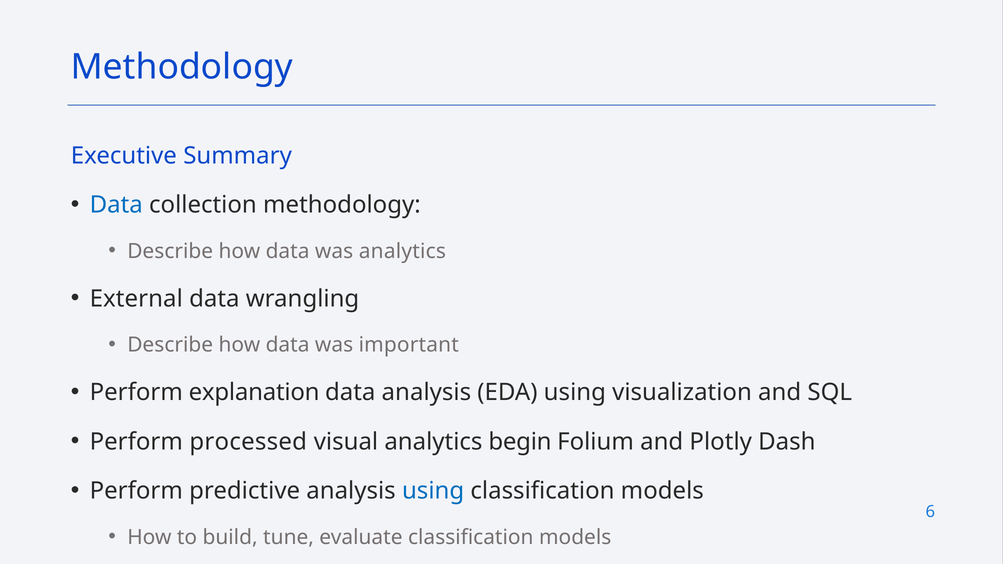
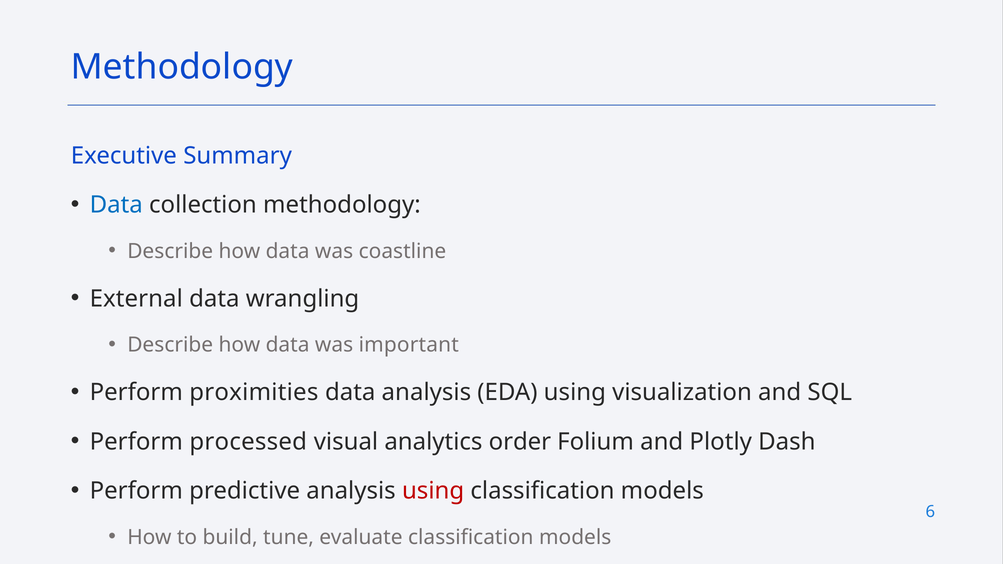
was analytics: analytics -> coastline (402, 251)
explanation: explanation -> proximities (254, 393)
begin: begin -> order (520, 442)
using colour: blue -> red (433, 491)
